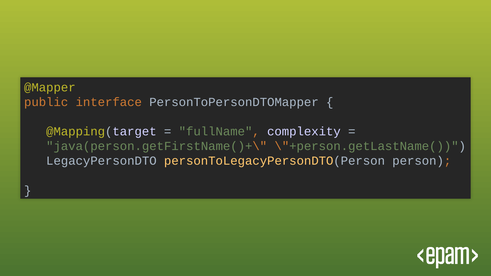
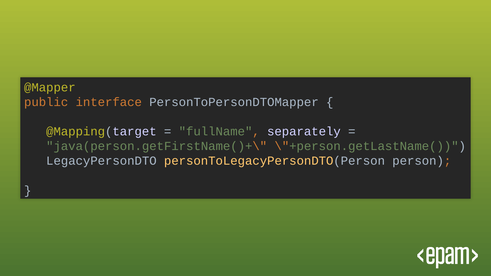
complexity: complexity -> separately (304, 132)
